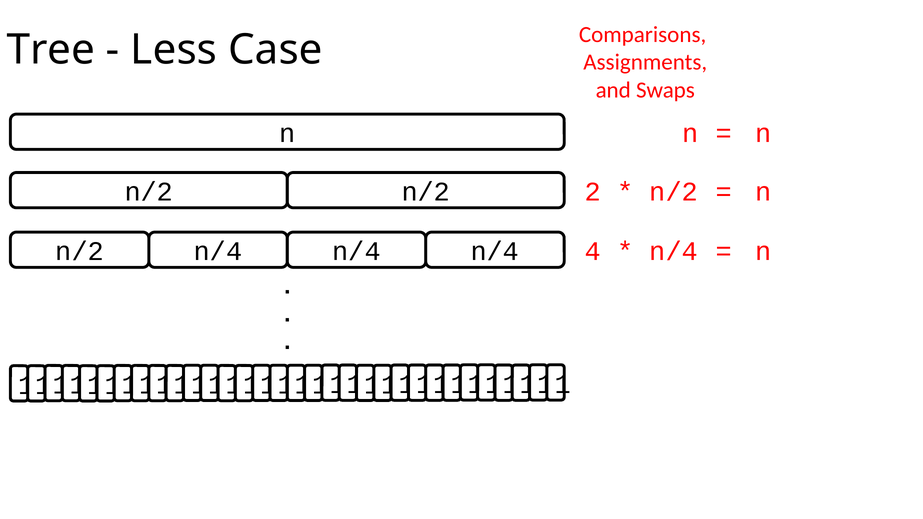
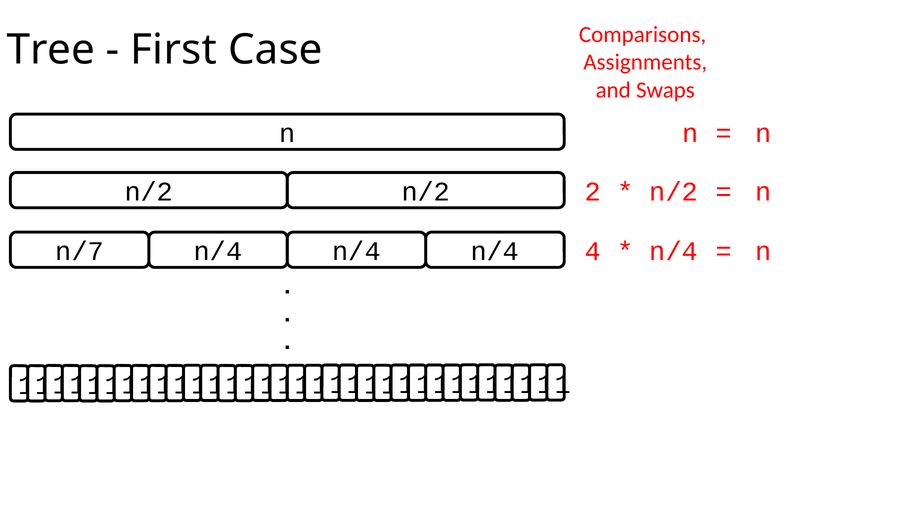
Less: Less -> First (174, 50)
n/2: n/2 -> n/7 (80, 252)
